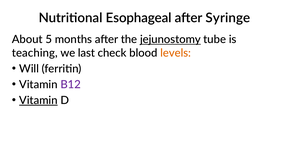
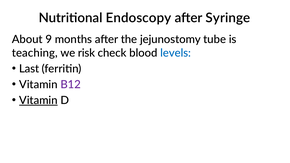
Esophageal: Esophageal -> Endoscopy (138, 18)
5: 5 -> 9 (49, 39)
jejunostomy underline: present -> none (170, 39)
last: last -> risk (86, 53)
levels colour: orange -> blue (176, 53)
Will: Will -> Last (29, 69)
